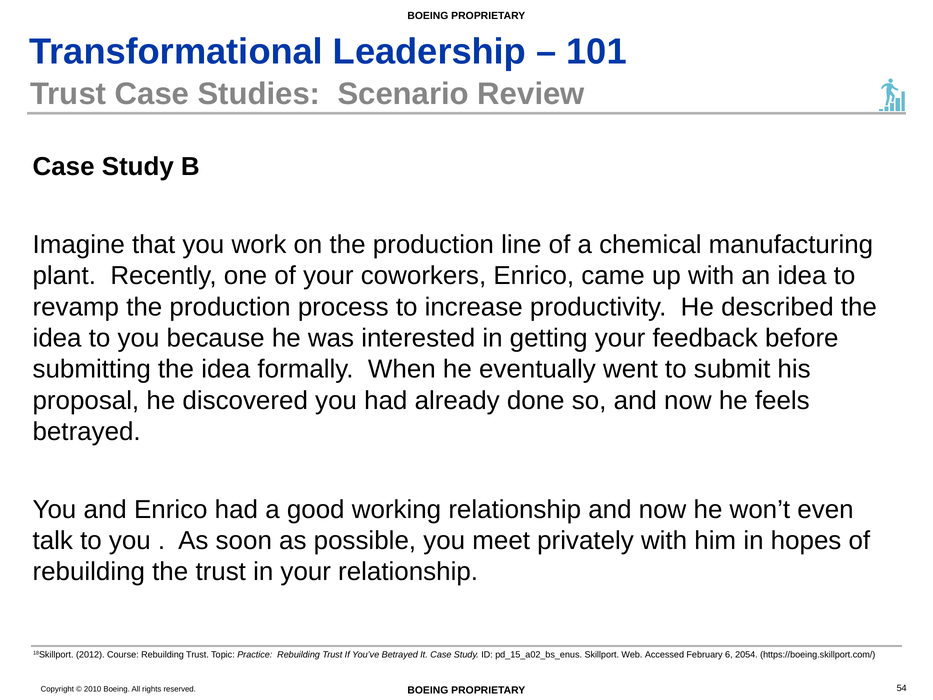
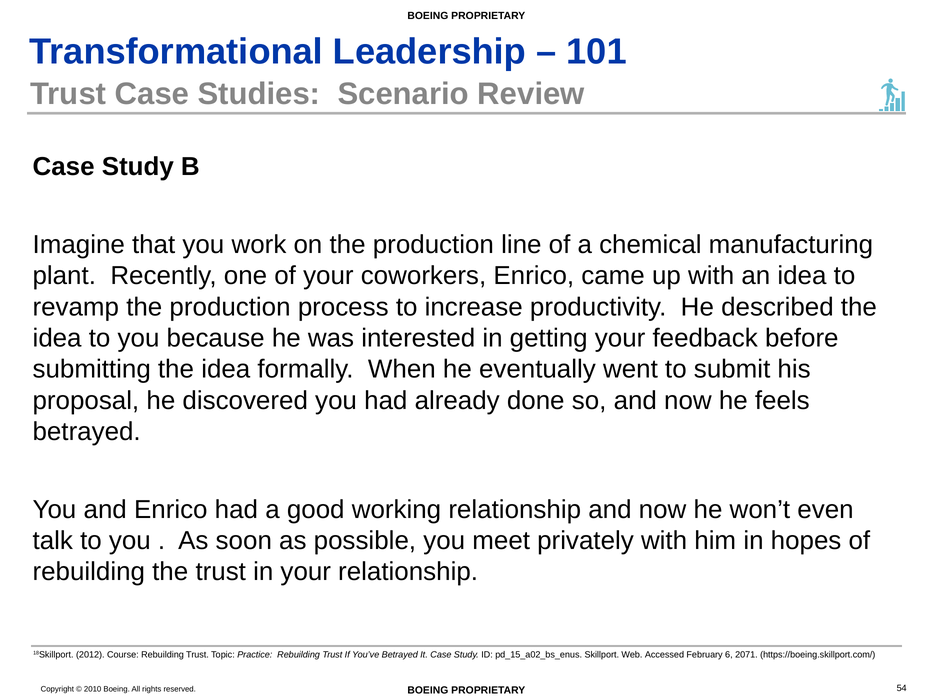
2054: 2054 -> 2071 (746, 654)
